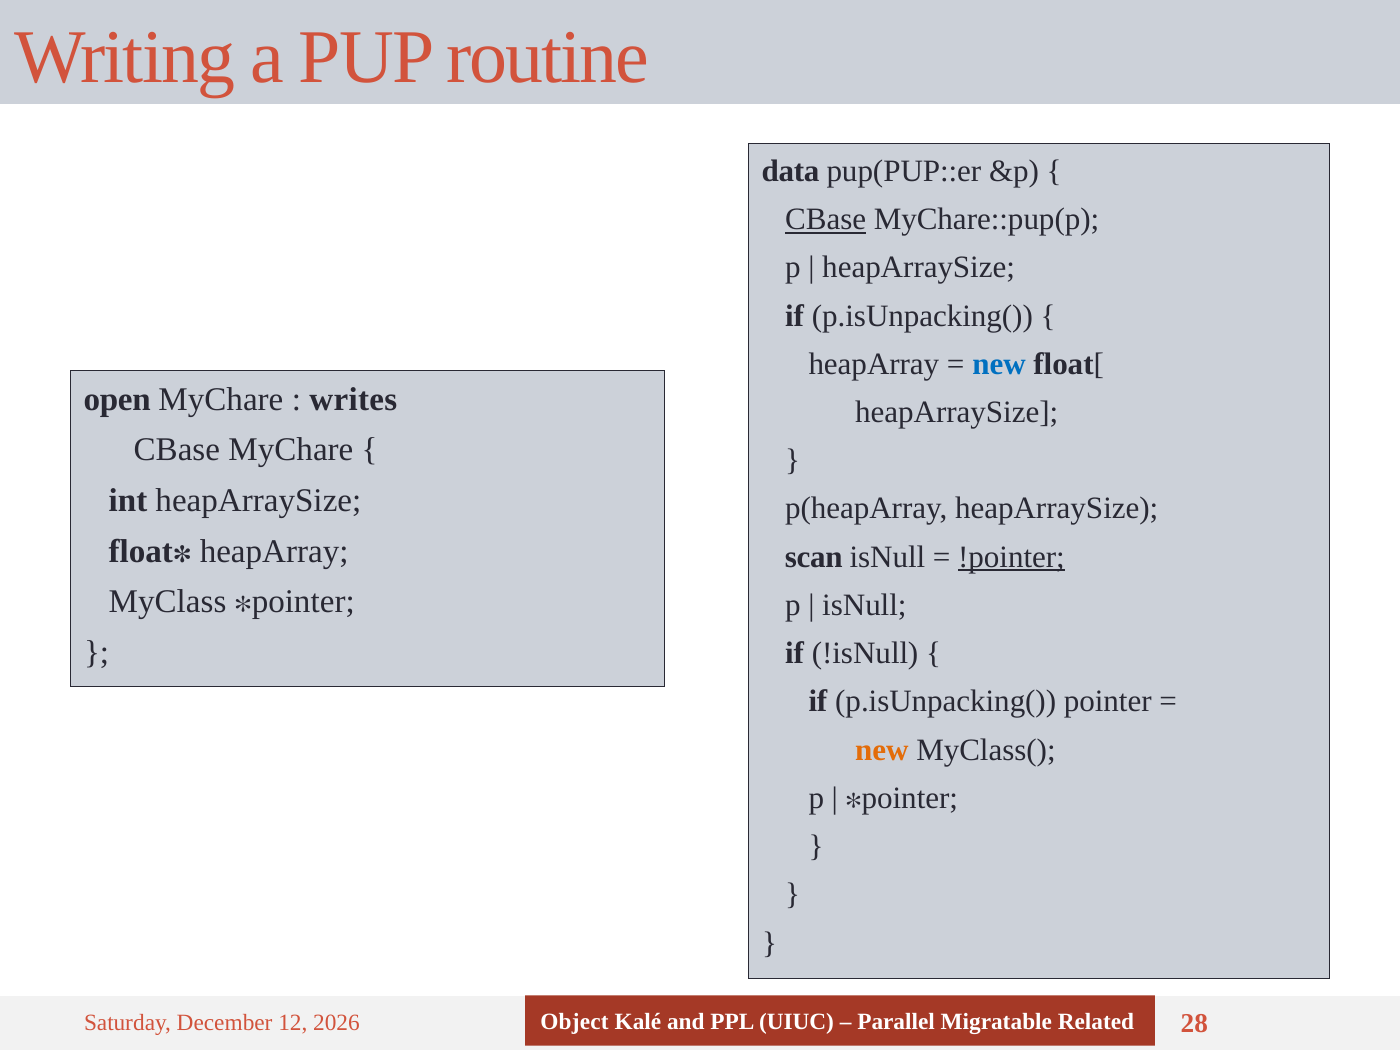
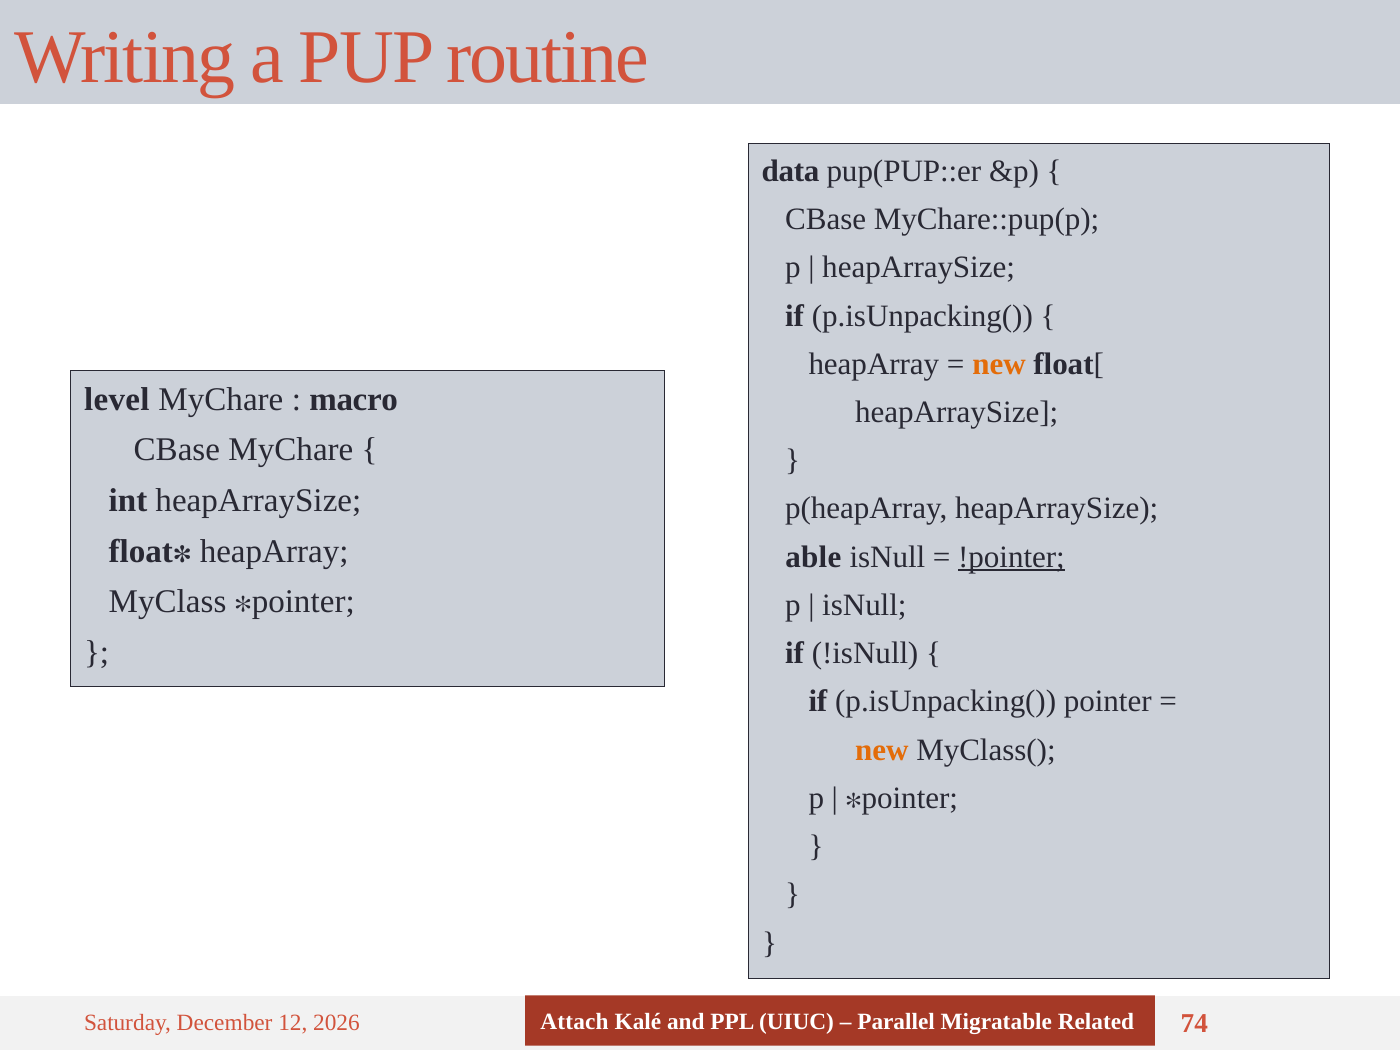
CBase underline: present -> none (826, 219)
new colour: blue -> orange (999, 364)
open: open -> level (117, 399)
writes: writes -> macro (354, 399)
scan: scan -> able (813, 557)
Object: Object -> Attach (575, 1022)
28: 28 -> 74 (1194, 1023)
